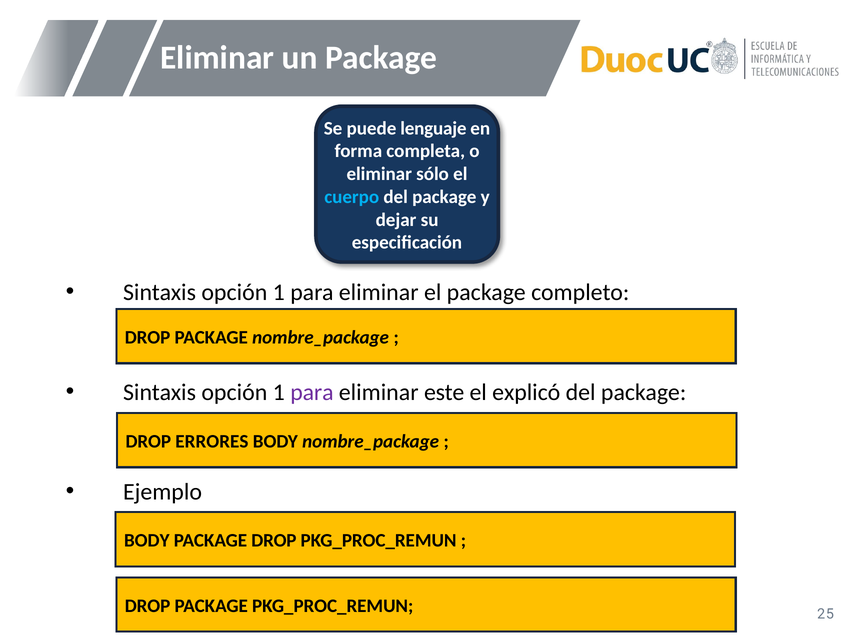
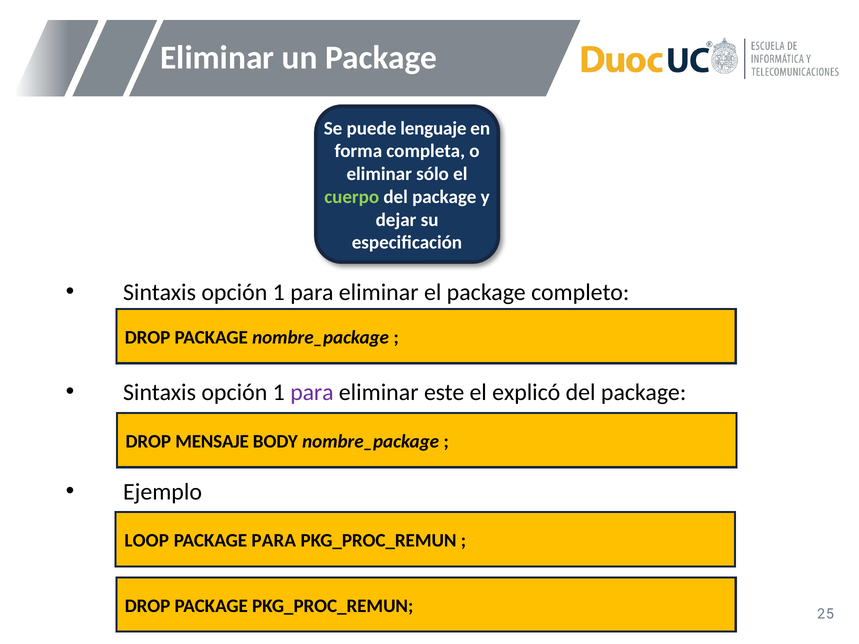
cuerpo colour: light blue -> light green (352, 197)
ERRORES: ERRORES -> MENSAJE (212, 442)
BODY: BODY -> LOOP (147, 541)
DROP: DROP -> PARA (274, 541)
